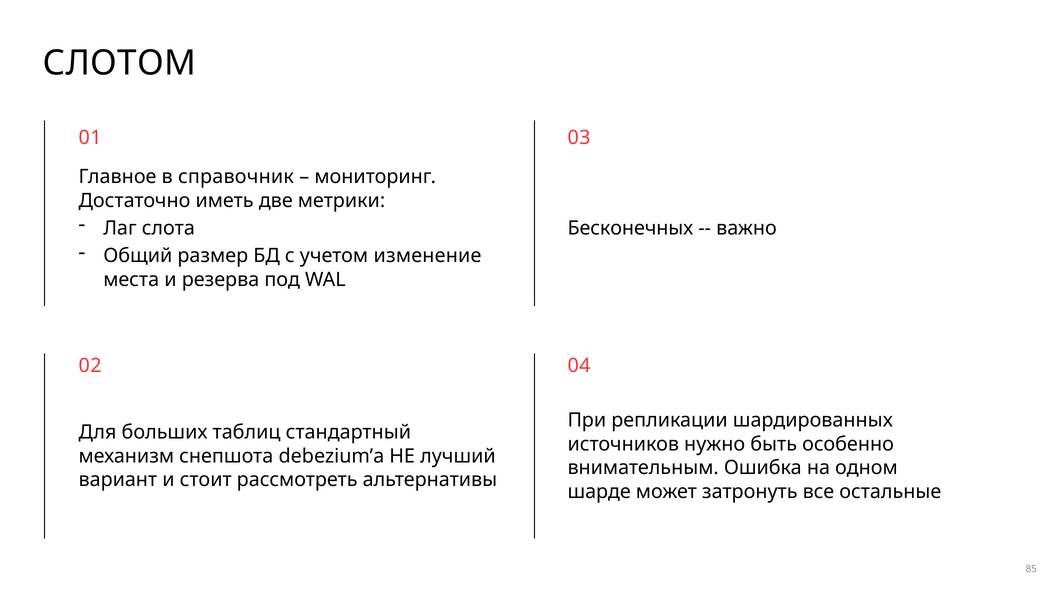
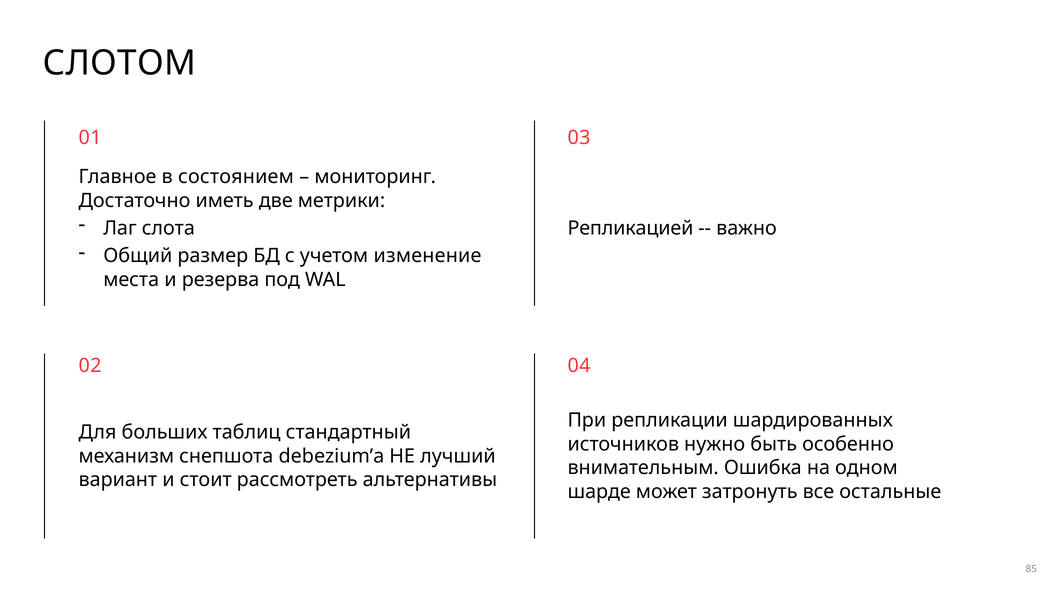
справочник: справочник -> состоянием (236, 177)
Бесконечных: Бесконечных -> Репликацией (630, 228)
